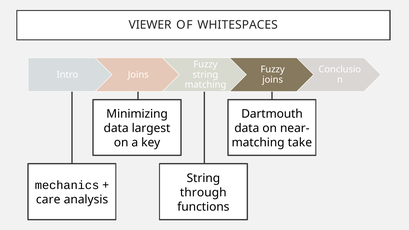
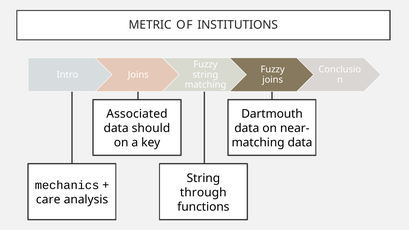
VIEWER: VIEWER -> METRIC (150, 25)
WHITESPACES: WHITESPACES -> INSTITUTIONS (238, 25)
Minimizing: Minimizing -> Associated (137, 114)
largest: largest -> should (151, 128)
take: take -> data (300, 143)
